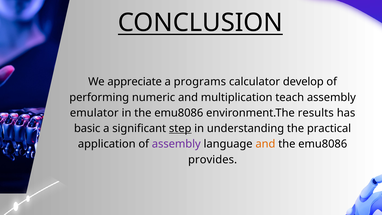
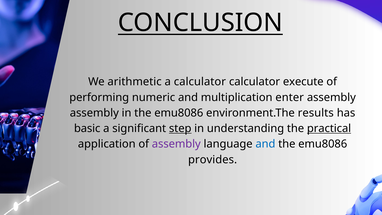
appreciate: appreciate -> arithmetic (135, 82)
a programs: programs -> calculator (200, 82)
develop: develop -> execute (303, 82)
teach: teach -> enter (290, 97)
emulator: emulator -> assembly (94, 113)
practical underline: none -> present (329, 128)
and colour: orange -> blue (265, 144)
